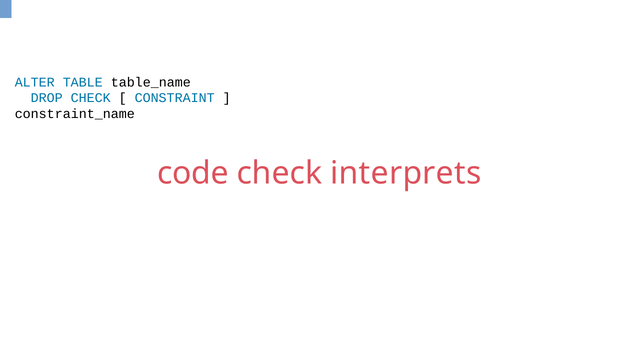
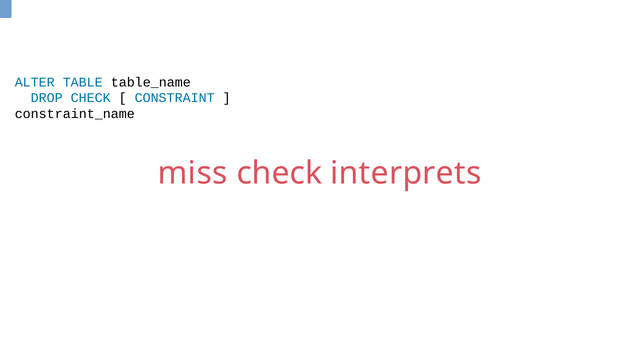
code: code -> miss (193, 173)
